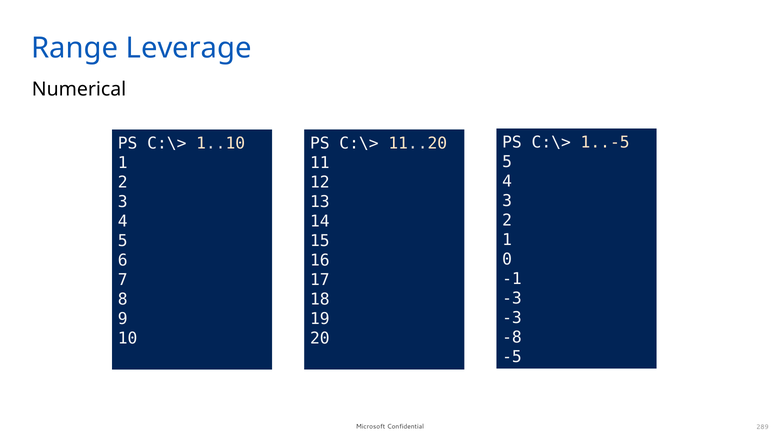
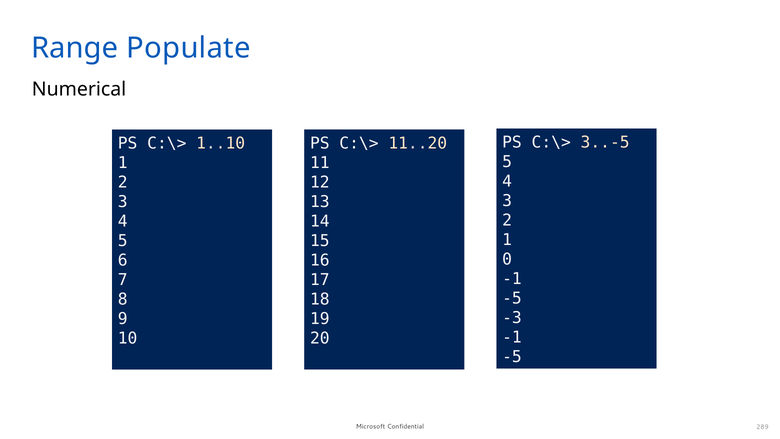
Leverage: Leverage -> Populate (189, 48)
1..-5: 1..-5 -> 3..-5 (605, 142)
-3: -3 -> -5 (512, 298)
-8: -8 -> -1 (512, 337)
